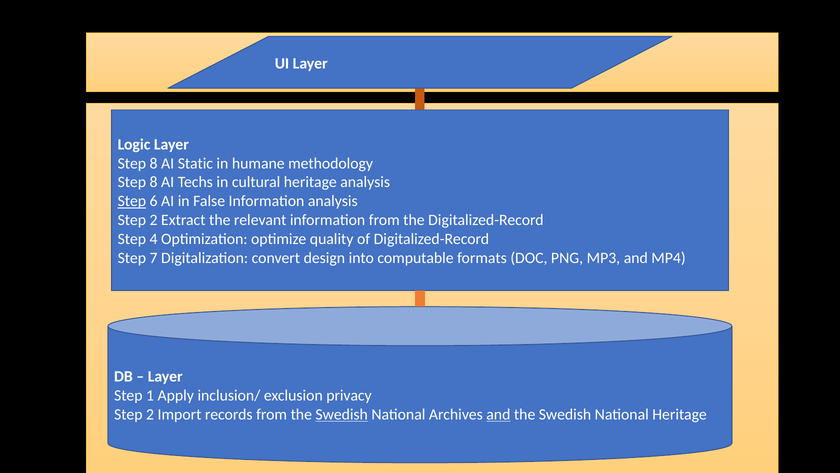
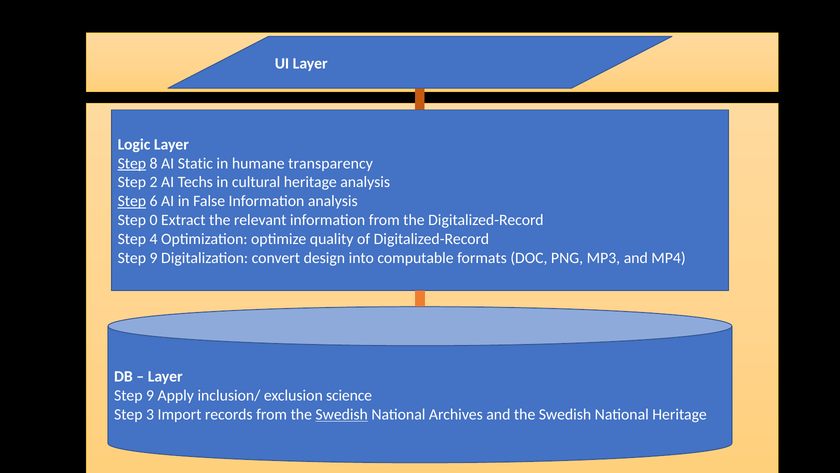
Step underline: none -> present (132, 163)
methodology: methodology -> transparency (331, 163)
8: 8 -> 2 (154, 182)
2: 2 -> 0 (154, 220)
7: 7 -> 9 (154, 258)
1: 1 -> 9 (150, 395)
privacy: privacy -> science (349, 395)
2: 2 -> 3 (150, 414)
and underline: present -> none (498, 414)
